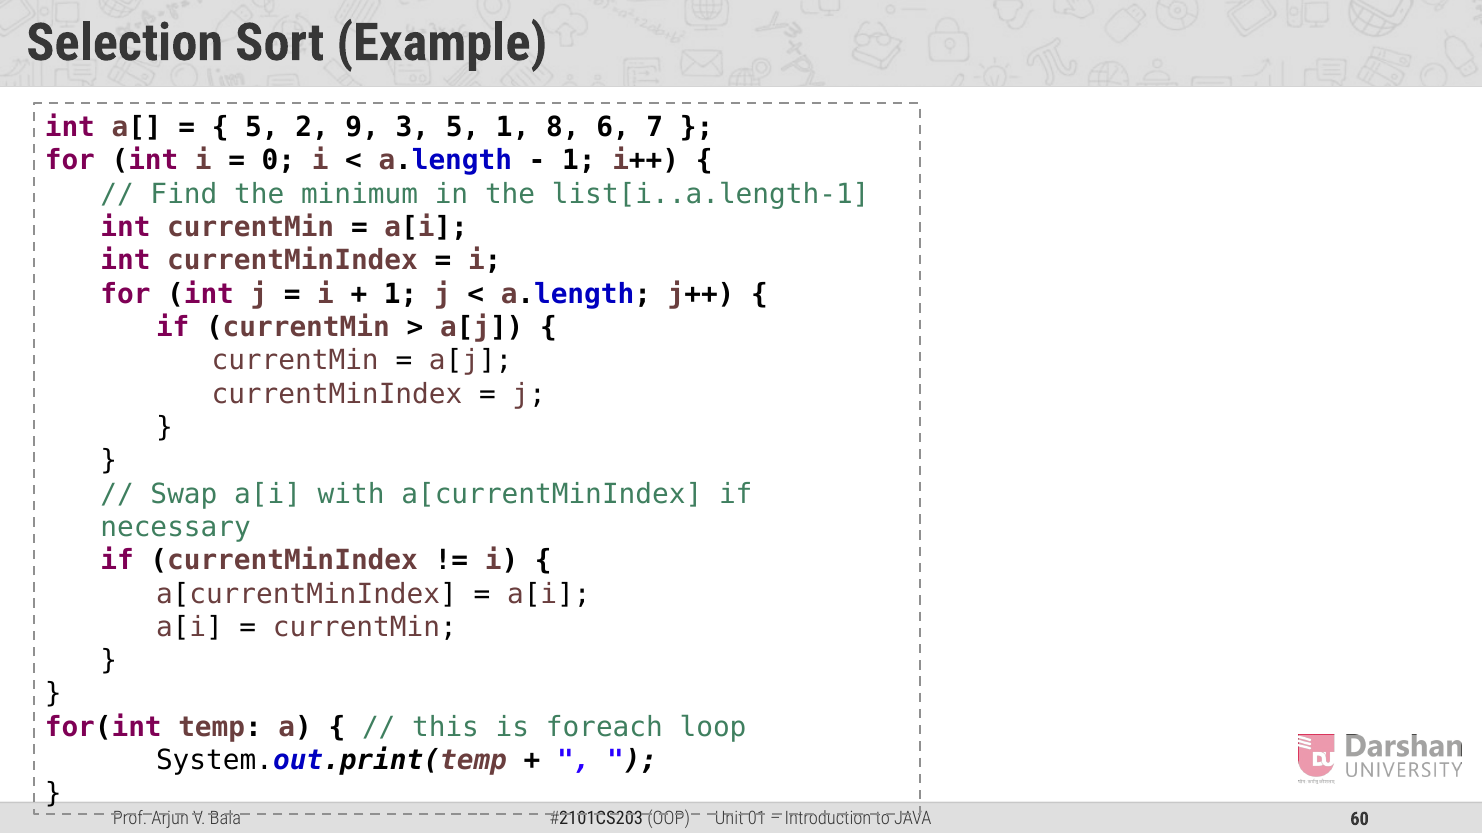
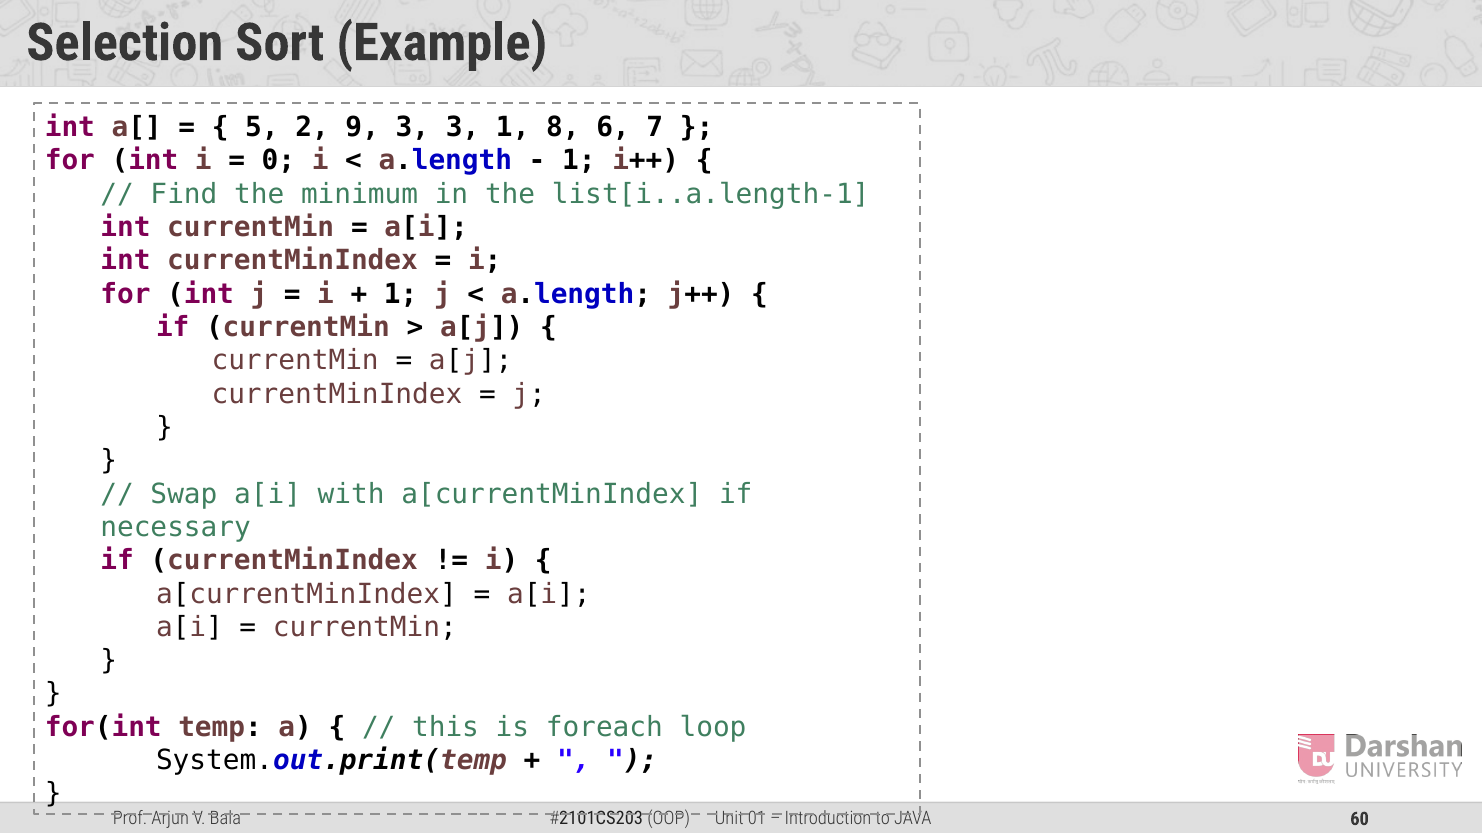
3 5: 5 -> 3 (463, 127)
